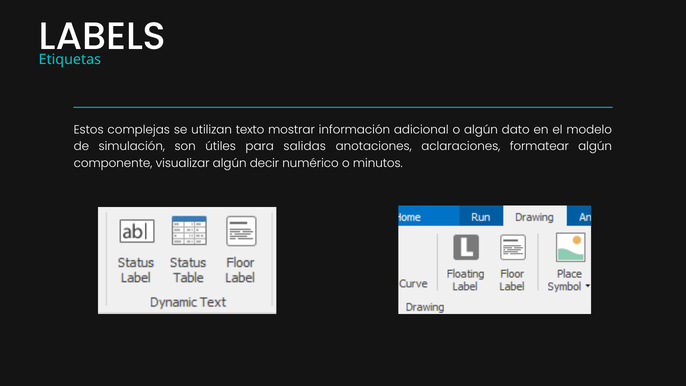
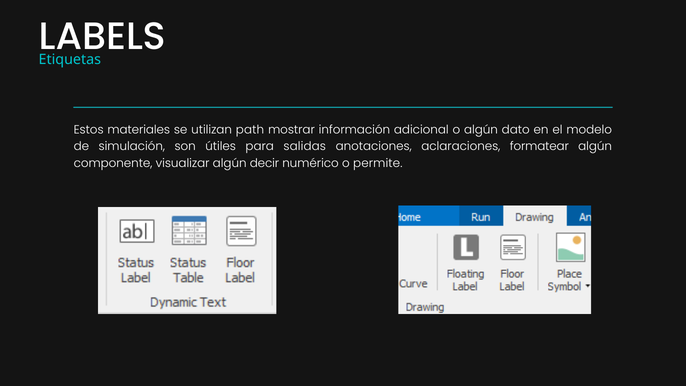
complejas: complejas -> materiales (139, 130)
texto: texto -> path (250, 130)
minutos: minutos -> permite (378, 163)
